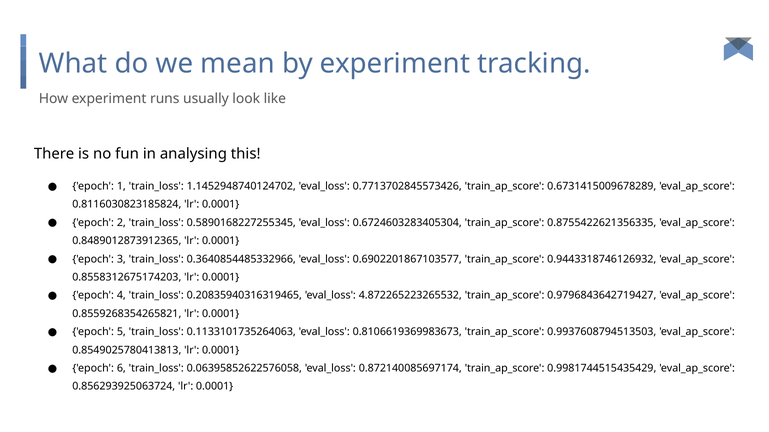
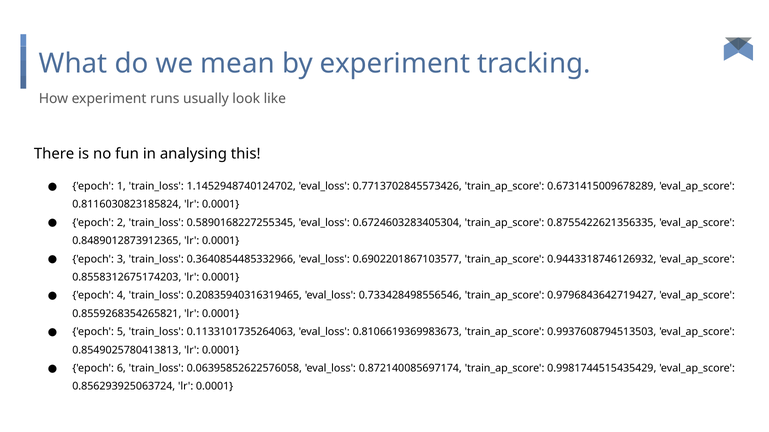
4.872265223265532: 4.872265223265532 -> 0.733428498556546 (410, 296)
